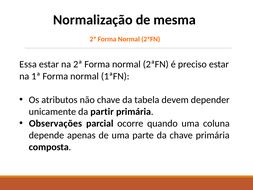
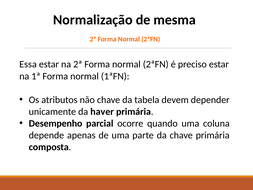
partir: partir -> haver (102, 111)
Observações: Observações -> Desempenho (56, 123)
